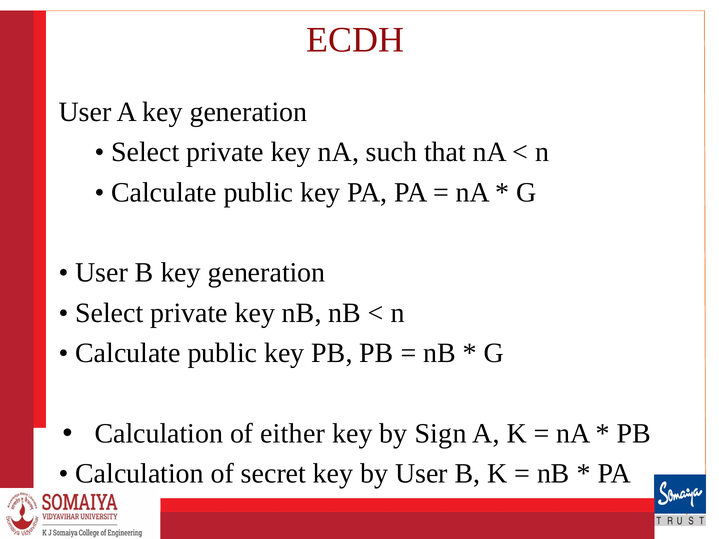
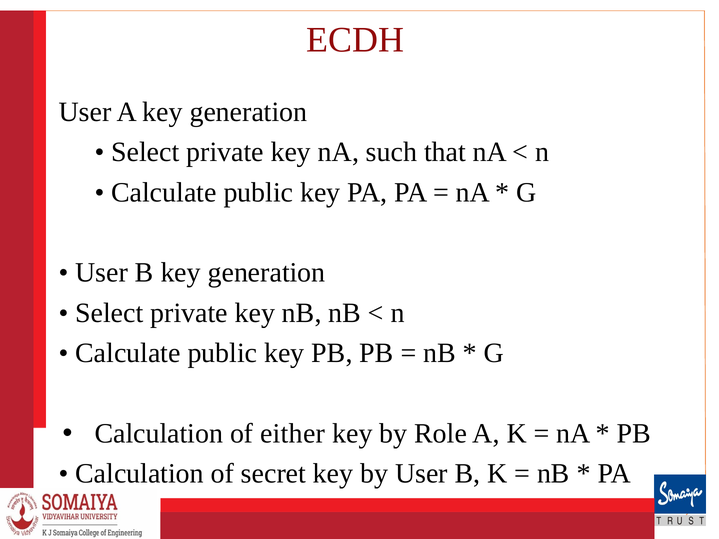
Sign: Sign -> Role (441, 434)
